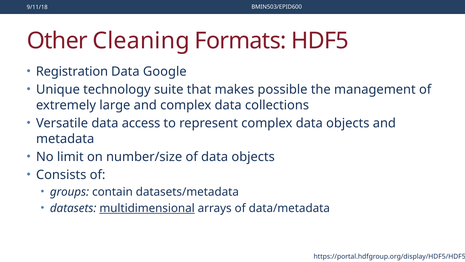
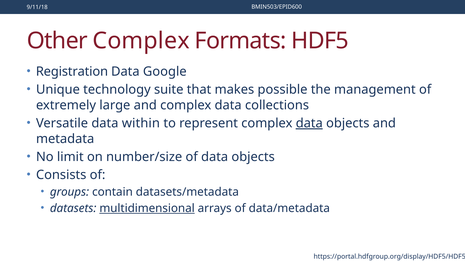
Other Cleaning: Cleaning -> Complex (141, 41)
access: access -> within (141, 123)
data underline: none -> present (309, 123)
